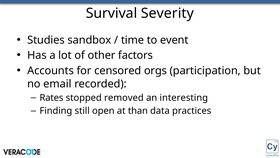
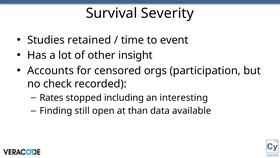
sandbox: sandbox -> retained (89, 40)
factors: factors -> insight (136, 55)
email: email -> check (58, 84)
removed: removed -> including (124, 97)
practices: practices -> available (192, 111)
